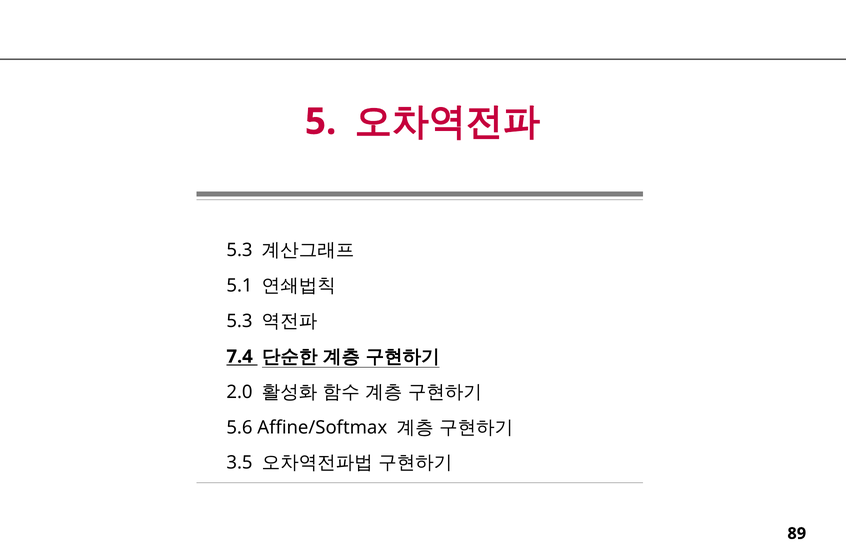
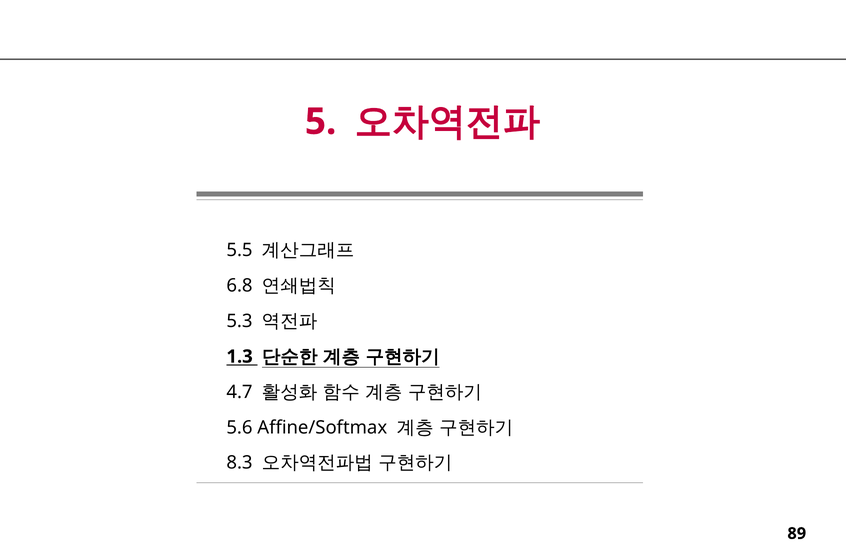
5.3: 5.3 -> 5.5 (240, 250)
5.1: 5.1 -> 6.8 (240, 285)
7.4: 7.4 -> 1.3 (240, 356)
2.0: 2.0 -> 4.7 (240, 392)
3.5: 3.5 -> 8.3 (240, 463)
